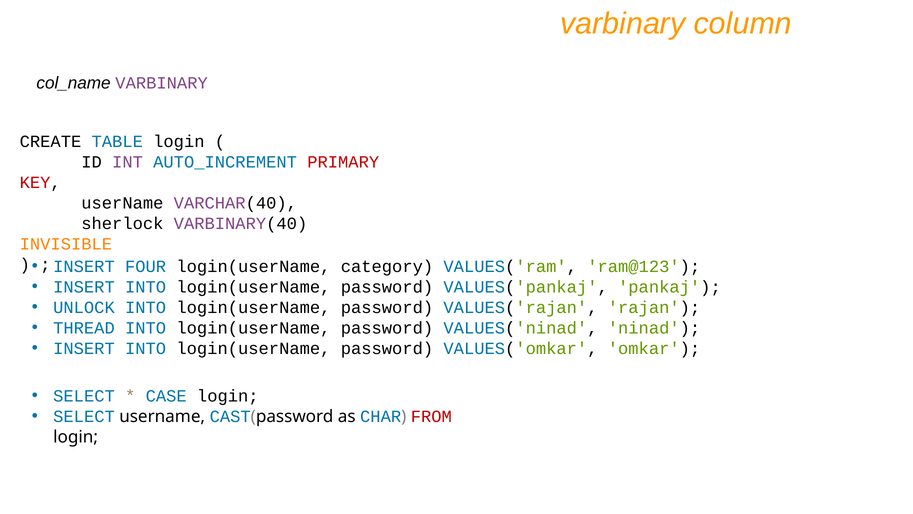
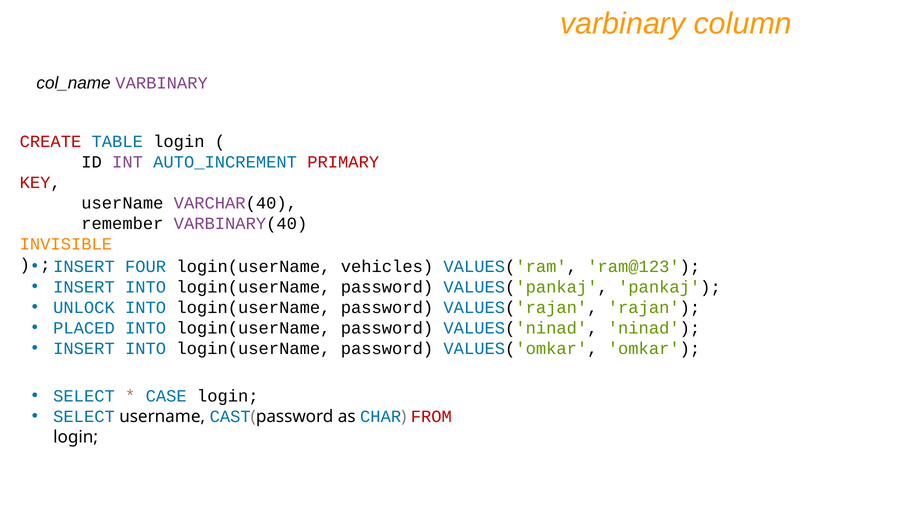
CREATE colour: black -> red (50, 141)
sherlock: sherlock -> remember (122, 223)
category: category -> vehicles (387, 266)
THREAD: THREAD -> PLACED (84, 328)
